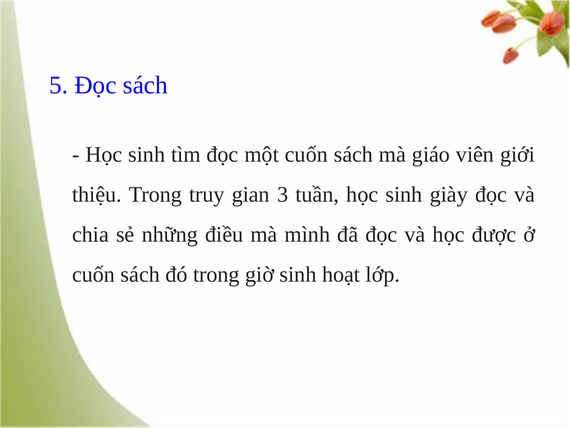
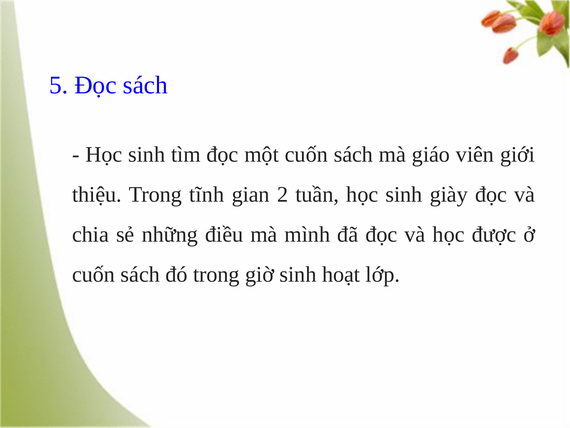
truy: truy -> tĩnh (207, 194)
3: 3 -> 2 (283, 194)
